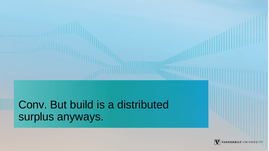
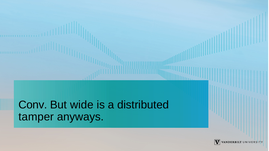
build: build -> wide (82, 105)
surplus: surplus -> tamper (36, 117)
